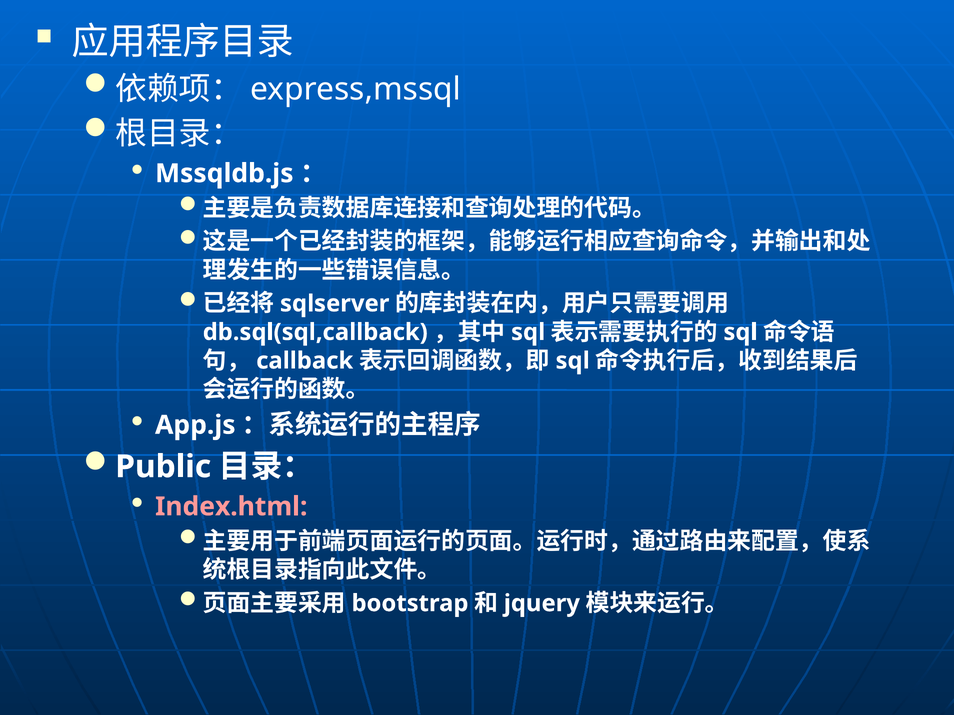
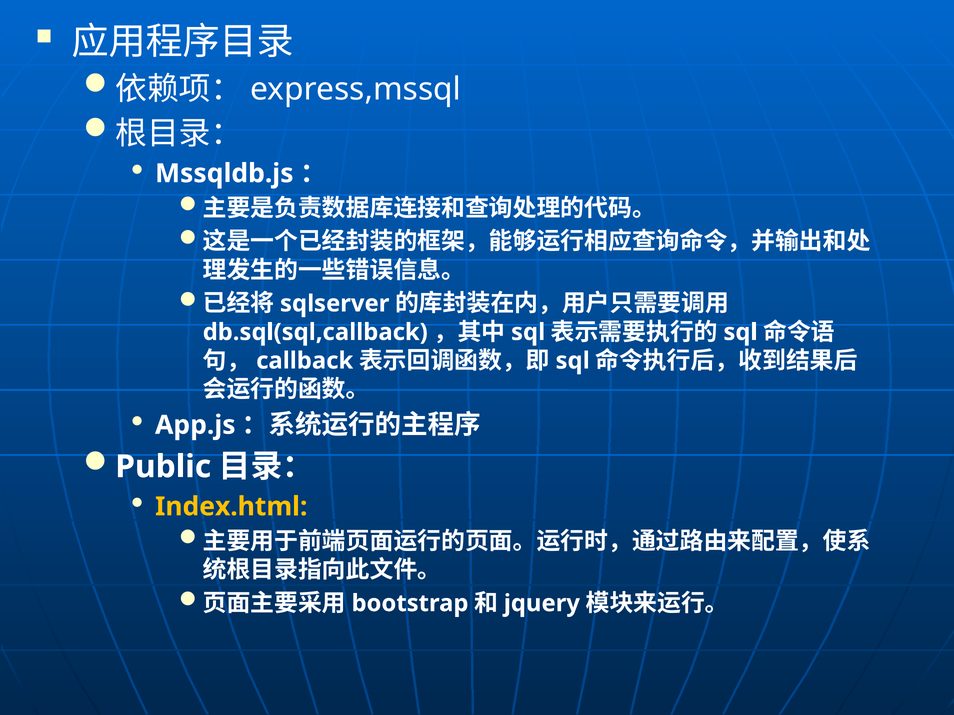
Index.html colour: pink -> yellow (231, 507)
